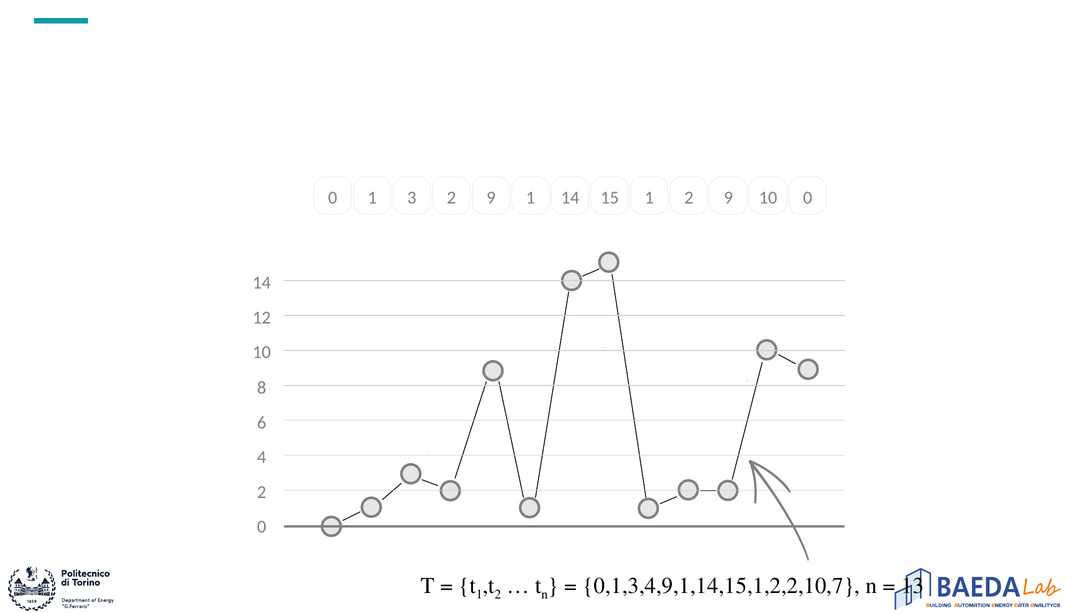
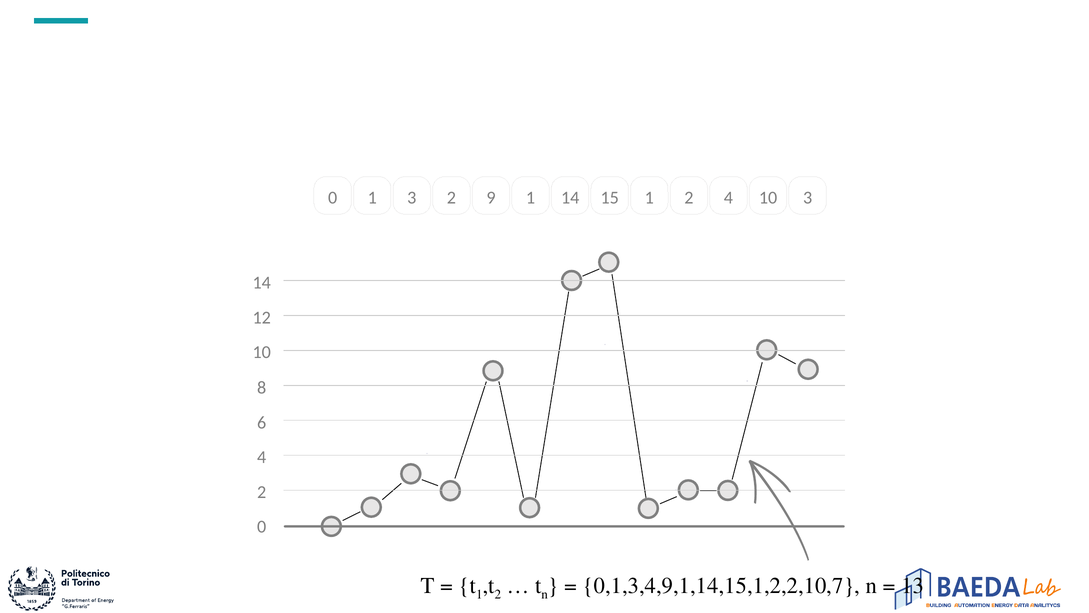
1 2 9: 9 -> 4 (728, 197)
10 0: 0 -> 3 (808, 197)
